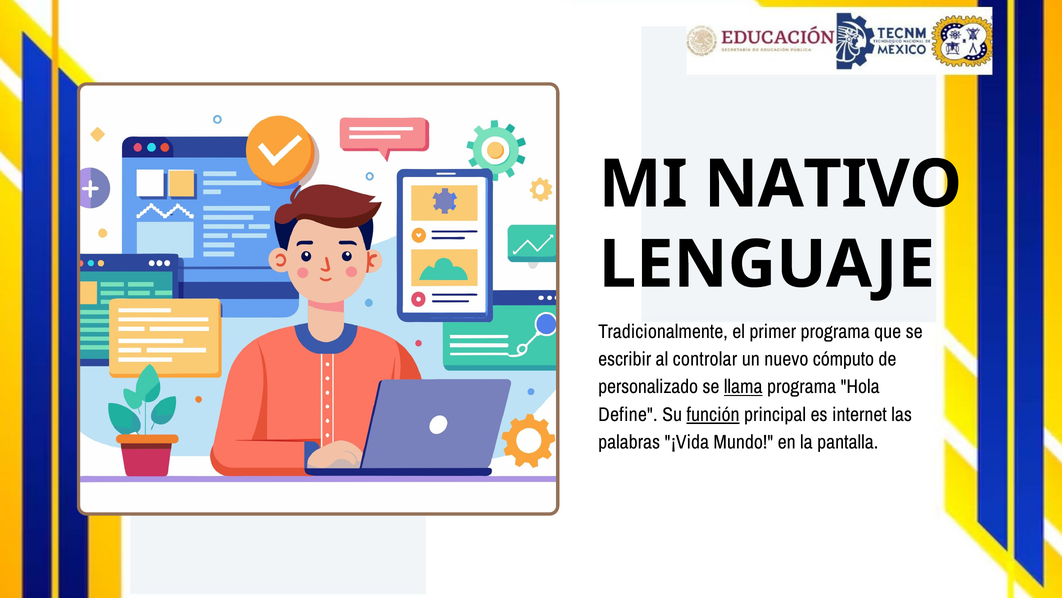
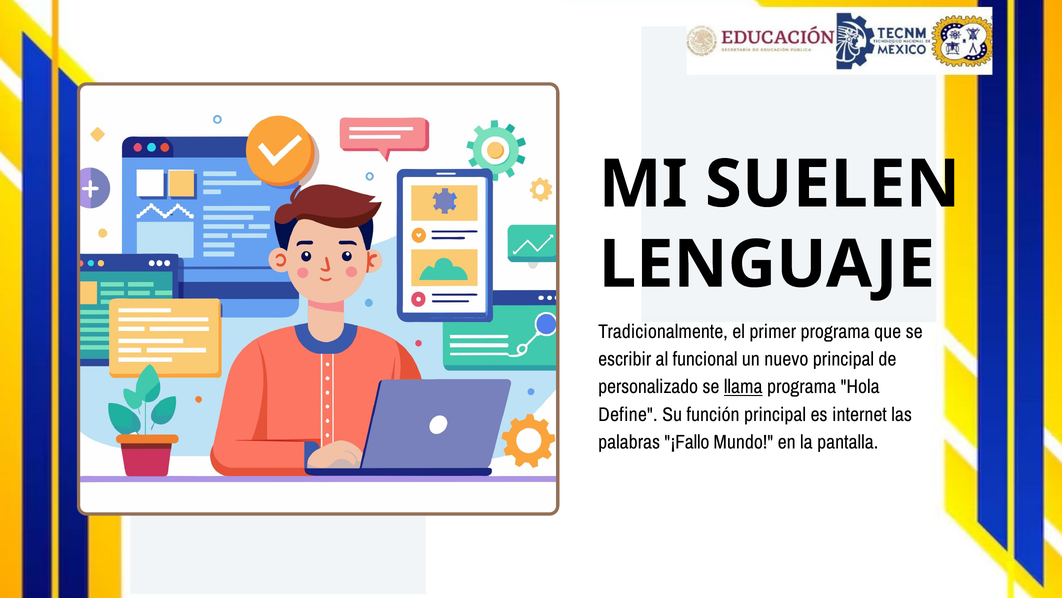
NATIVO: NATIVO -> SUELEN (833, 184)
controlar: controlar -> funcional (705, 359)
nuevo cómputo: cómputo -> principal (843, 359)
función underline: present -> none (713, 414)
¡Vida: ¡Vida -> ¡Fallo (687, 442)
